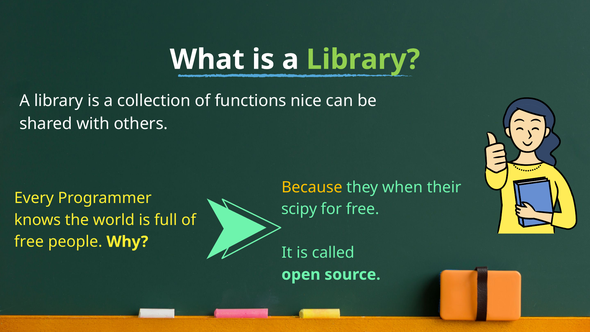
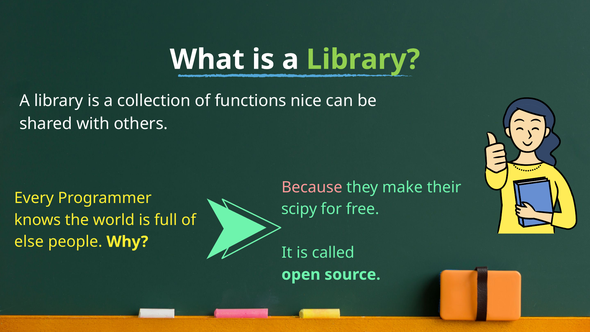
Because colour: yellow -> pink (312, 187)
when: when -> make (402, 187)
free: free -> else (29, 242)
